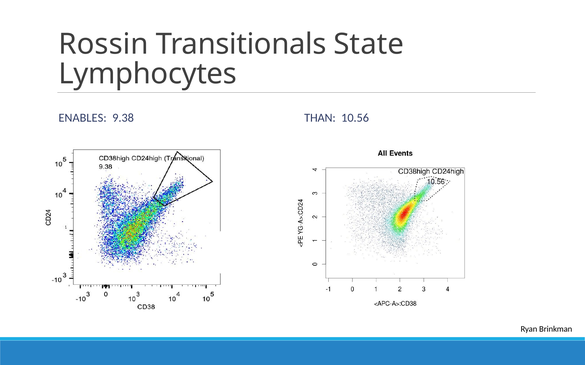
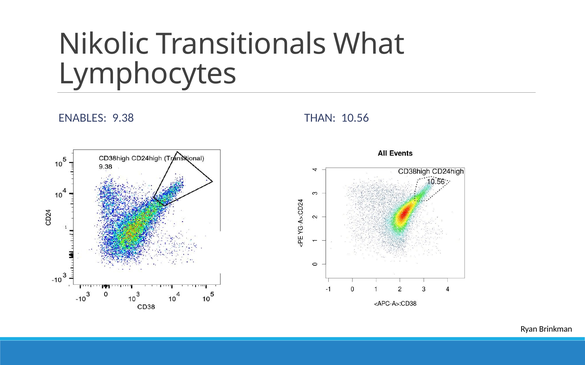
Rossin: Rossin -> Nikolic (104, 44)
State: State -> What (369, 44)
